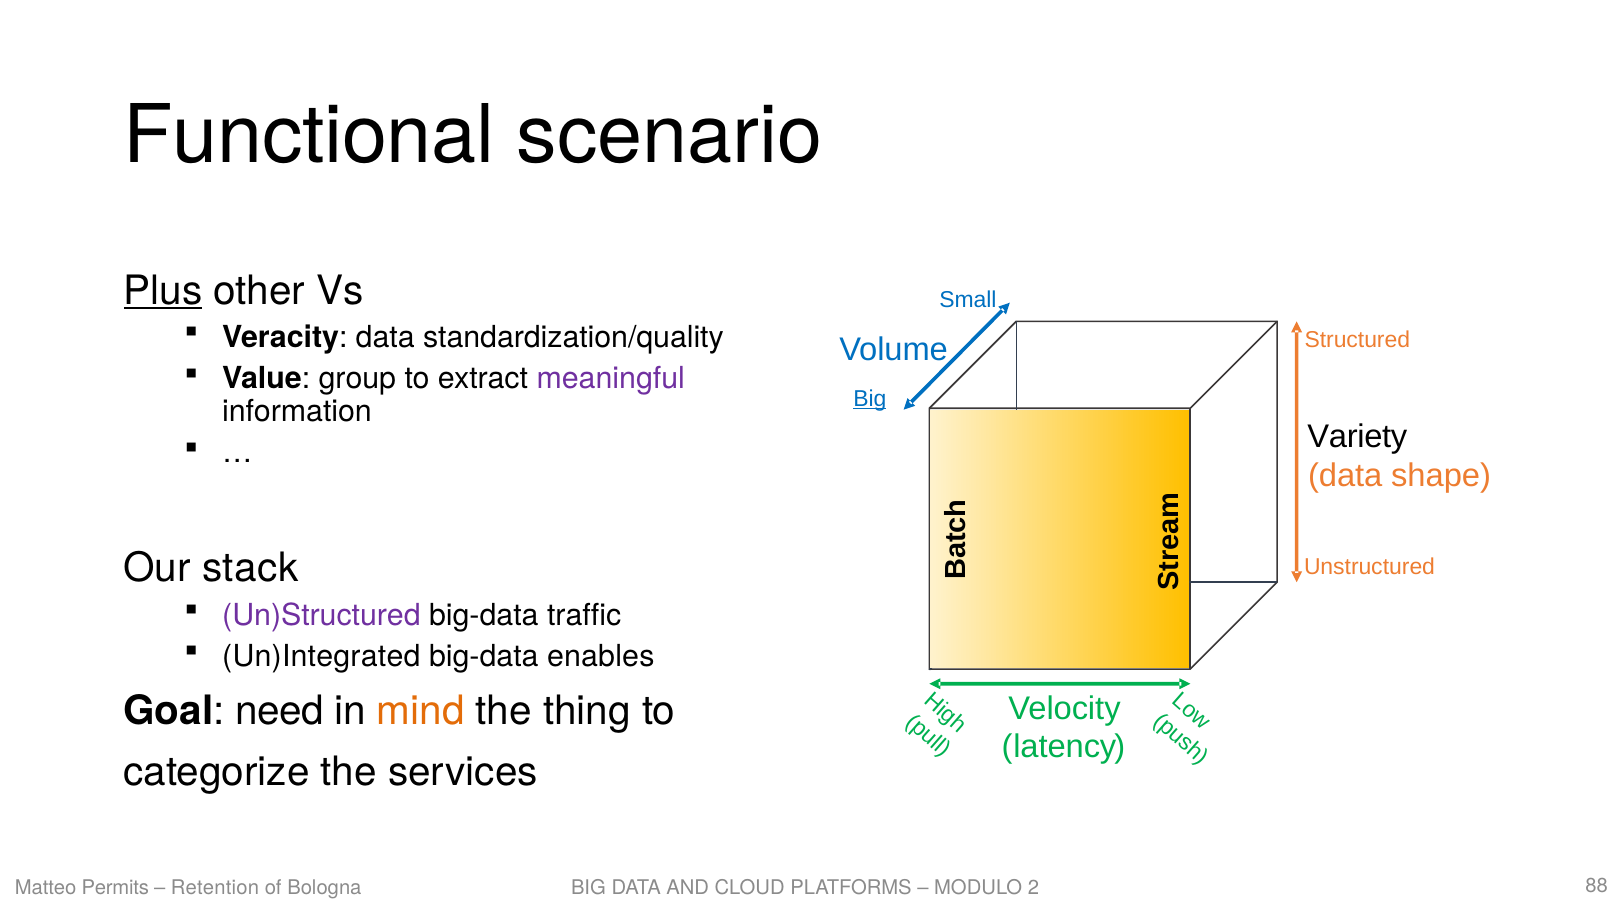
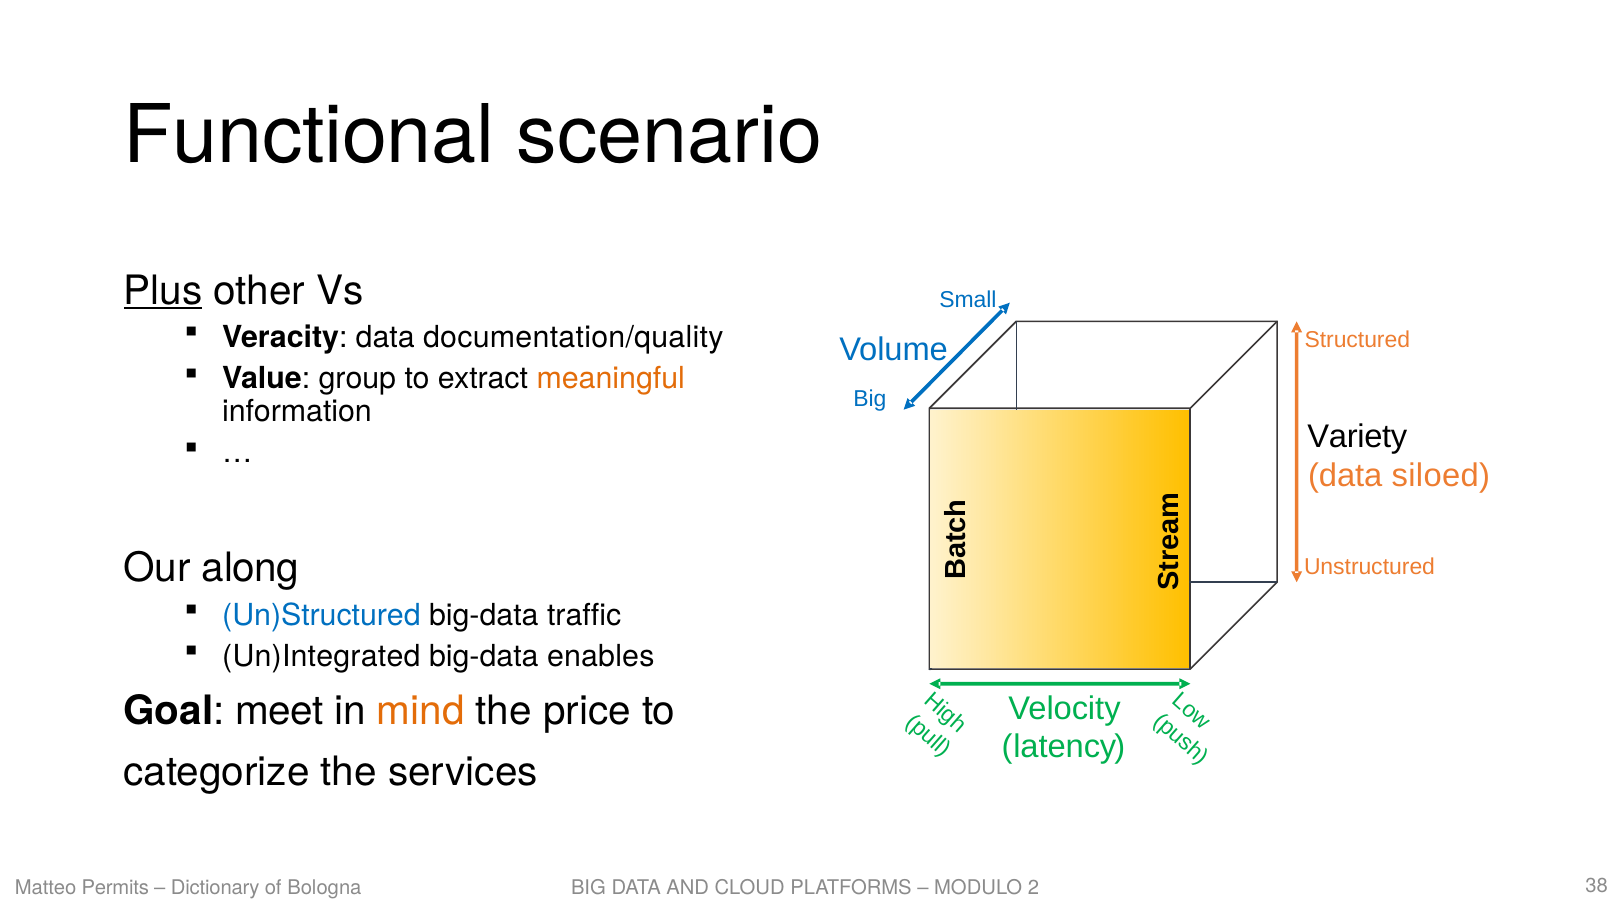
standardization/quality: standardization/quality -> documentation/quality (573, 337)
meaningful colour: purple -> orange (611, 379)
Big underline: present -> none (870, 399)
shape: shape -> siloed (1441, 475)
stack: stack -> along (251, 568)
Un)Structured colour: purple -> blue (321, 615)
need: need -> meet (280, 712)
thing: thing -> price (587, 712)
Retention: Retention -> Dictionary (215, 888)
88: 88 -> 38 (1597, 886)
